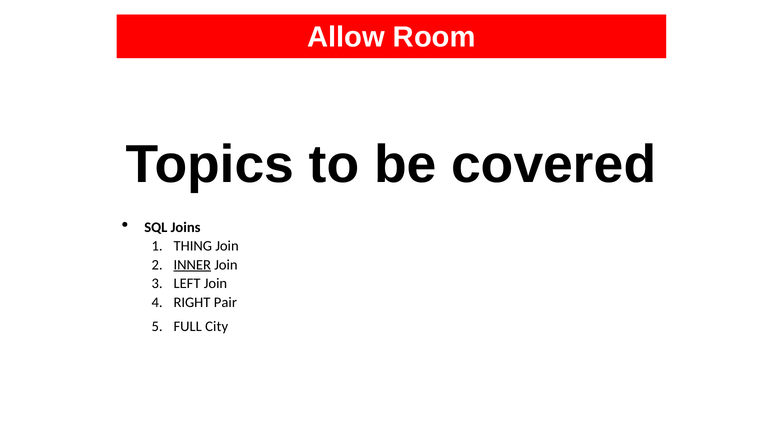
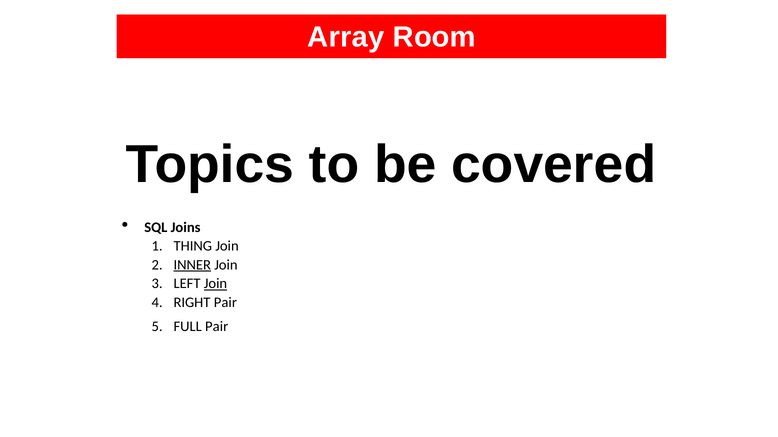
Allow: Allow -> Array (346, 37)
Join underline: none -> present (215, 284)
FULL City: City -> Pair (217, 327)
